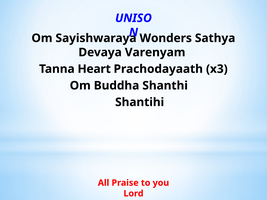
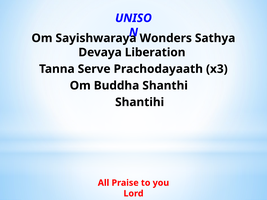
Varenyam: Varenyam -> Liberation (155, 52)
Heart: Heart -> Serve (94, 69)
